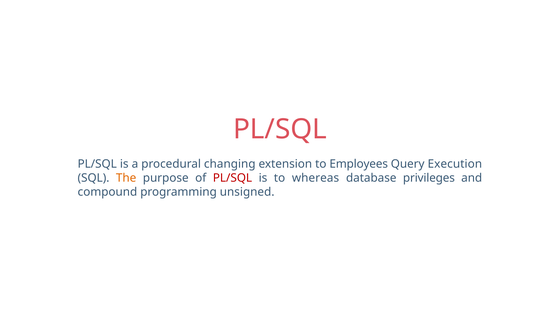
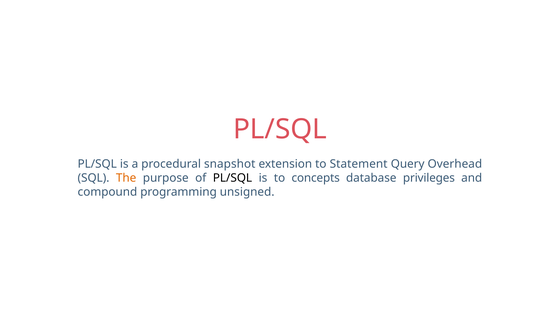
changing: changing -> snapshot (230, 164)
Employees: Employees -> Statement (359, 164)
Execution: Execution -> Overhead (455, 164)
PL/SQL colour: red -> black (232, 178)
whereas: whereas -> concepts (316, 178)
